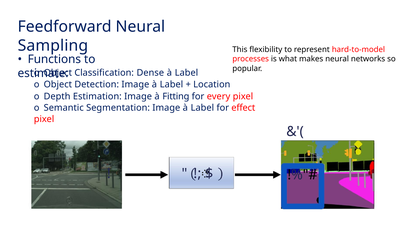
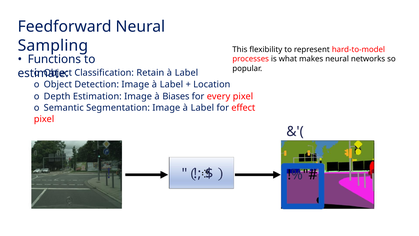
Dense: Dense -> Retain (150, 73)
Fitting: Fitting -> Biases (176, 96)
